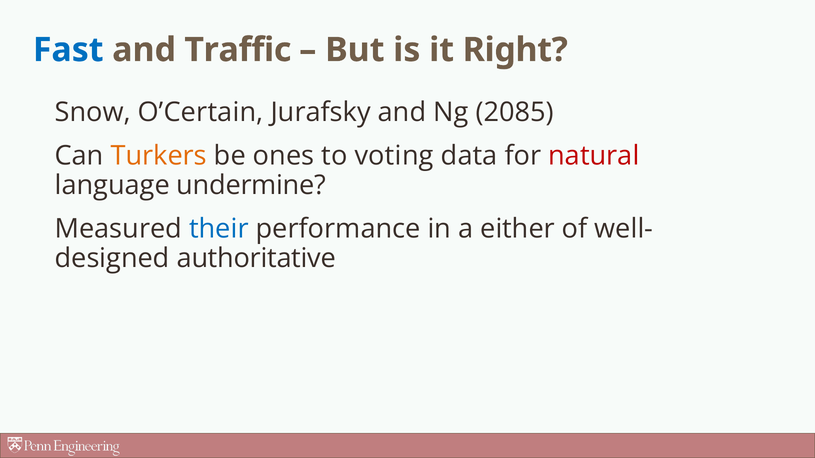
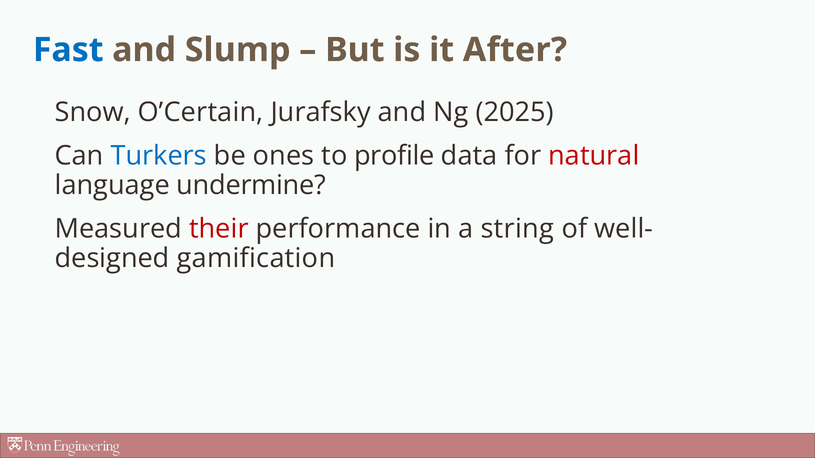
Traffic: Traffic -> Slump (238, 50)
Right: Right -> After (515, 50)
2085: 2085 -> 2025 (515, 112)
Turkers colour: orange -> blue (159, 156)
voting: voting -> profile (394, 156)
their colour: blue -> red (219, 229)
either: either -> string (517, 229)
authoritative: authoritative -> gamification (256, 259)
